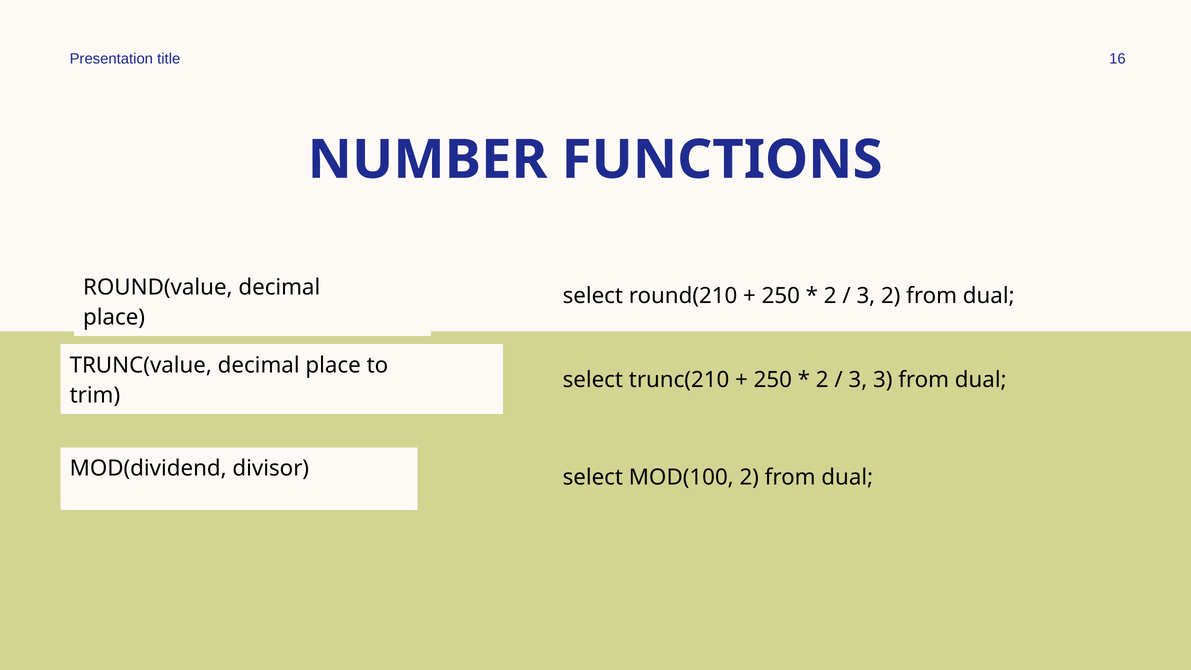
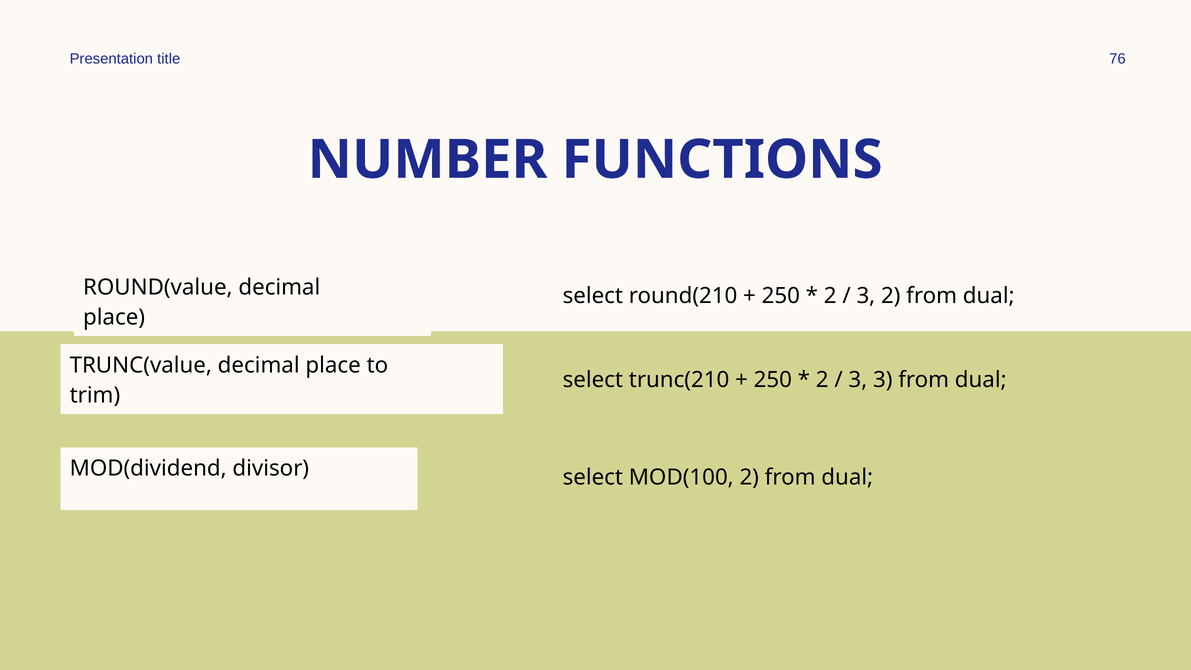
16: 16 -> 76 (1117, 59)
